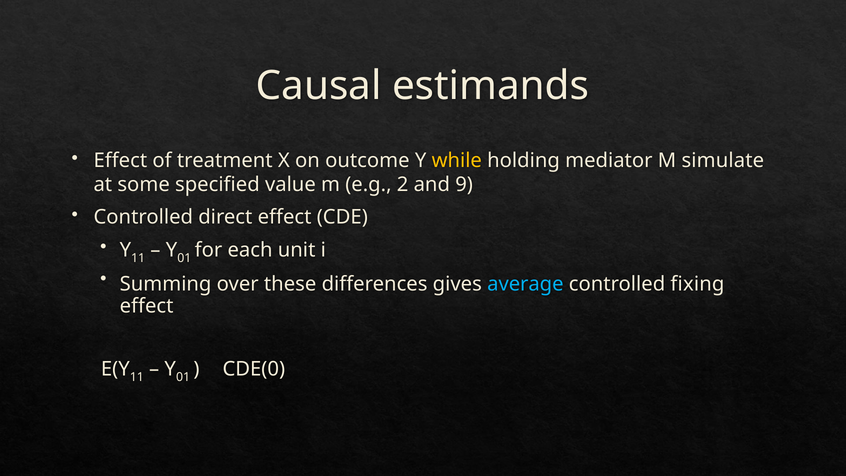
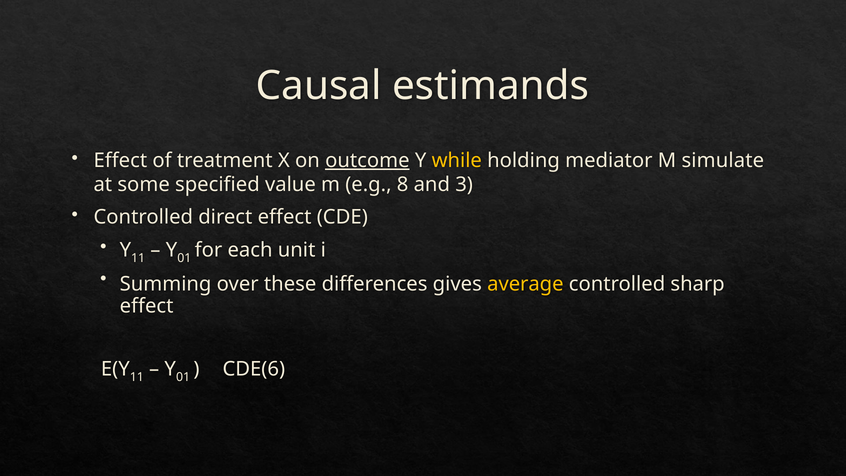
outcome underline: none -> present (367, 161)
2: 2 -> 8 (403, 185)
9: 9 -> 3 (464, 185)
average colour: light blue -> yellow (525, 284)
fixing: fixing -> sharp (698, 284)
CDE(0: CDE(0 -> CDE(6 (254, 369)
